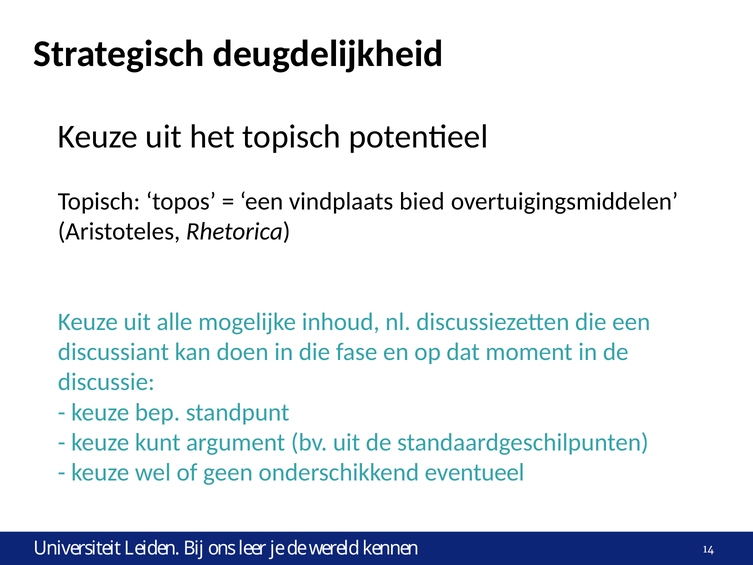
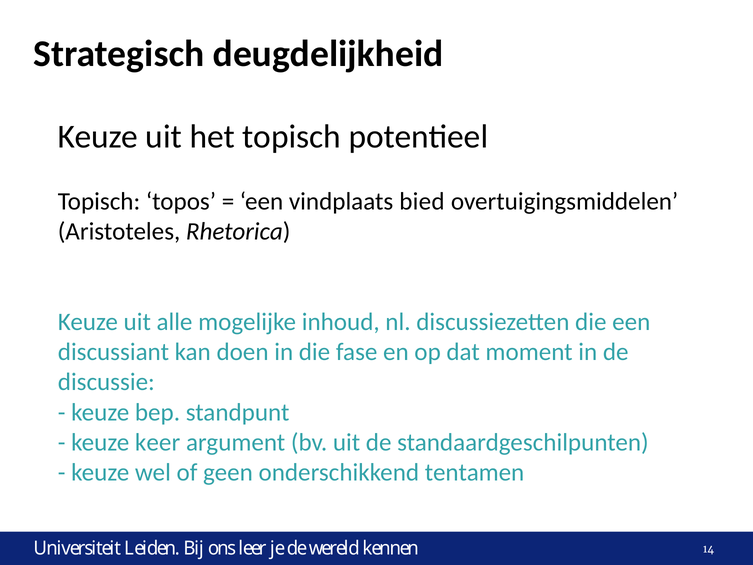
kunt: kunt -> keer (158, 442)
eventueel: eventueel -> tentamen (475, 472)
